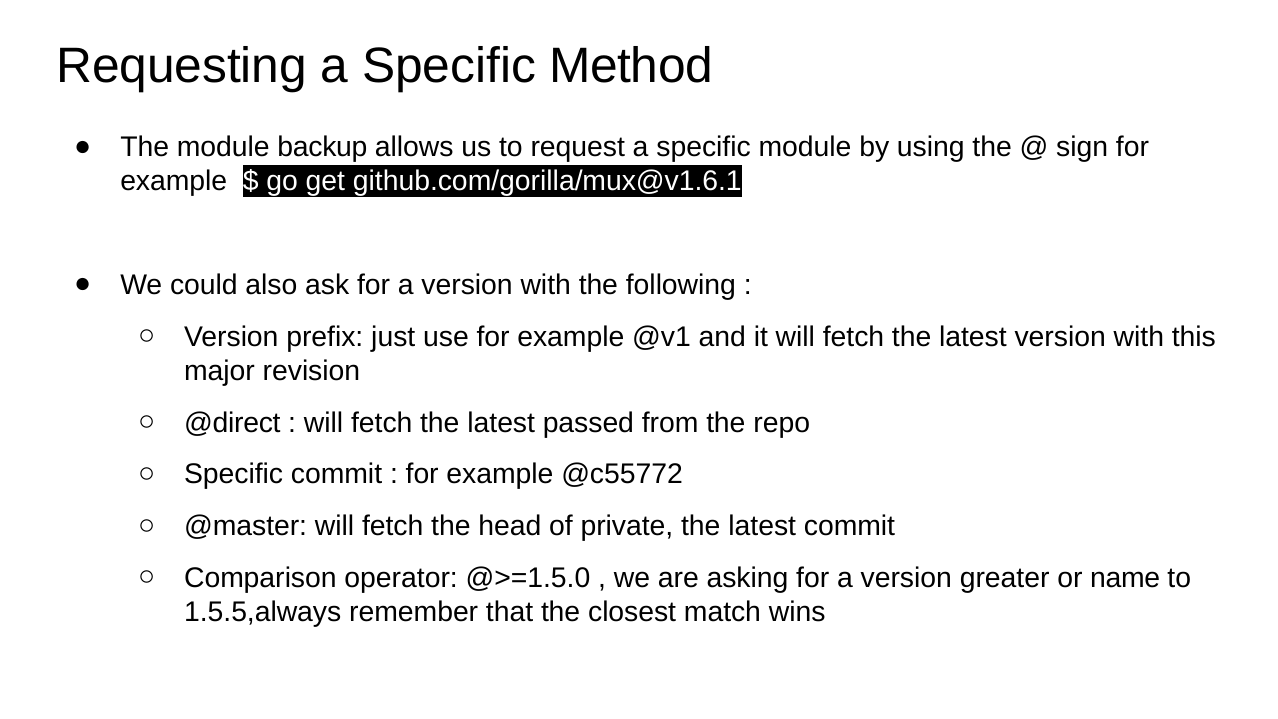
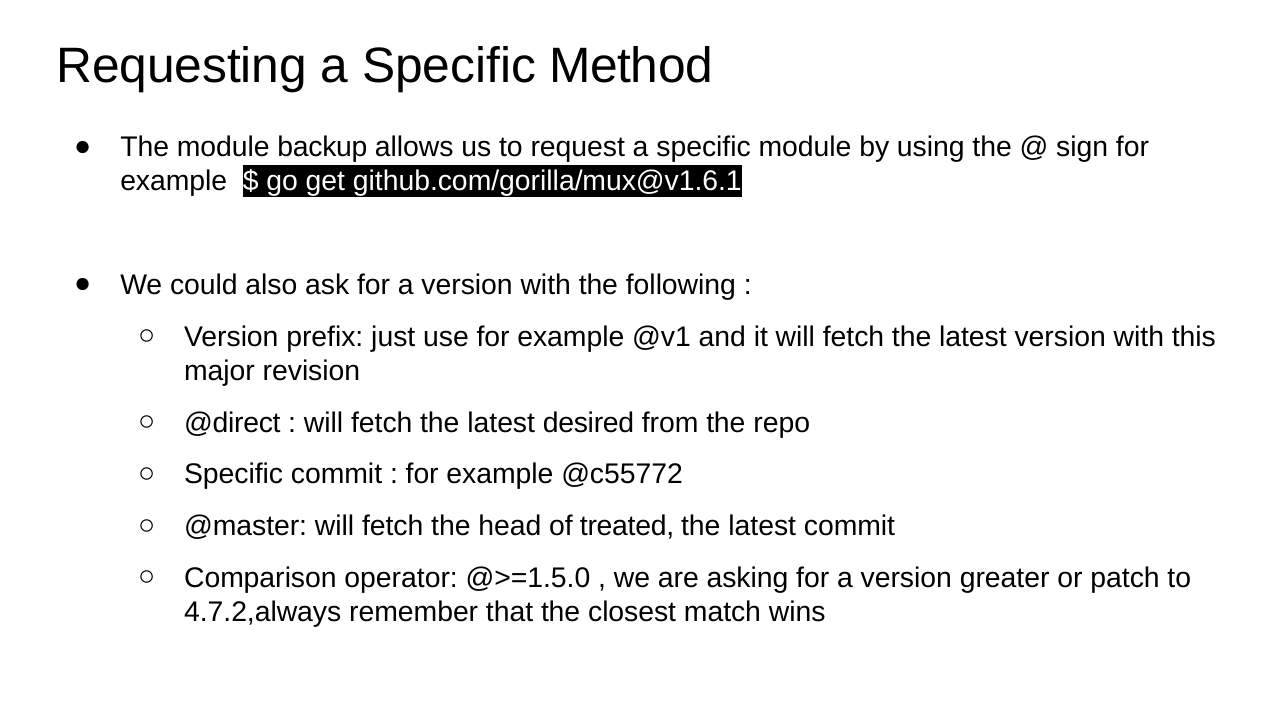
passed: passed -> desired (588, 423)
private: private -> treated (627, 526)
name: name -> patch (1125, 578)
1.5.5,always: 1.5.5,always -> 4.7.2,always (263, 612)
